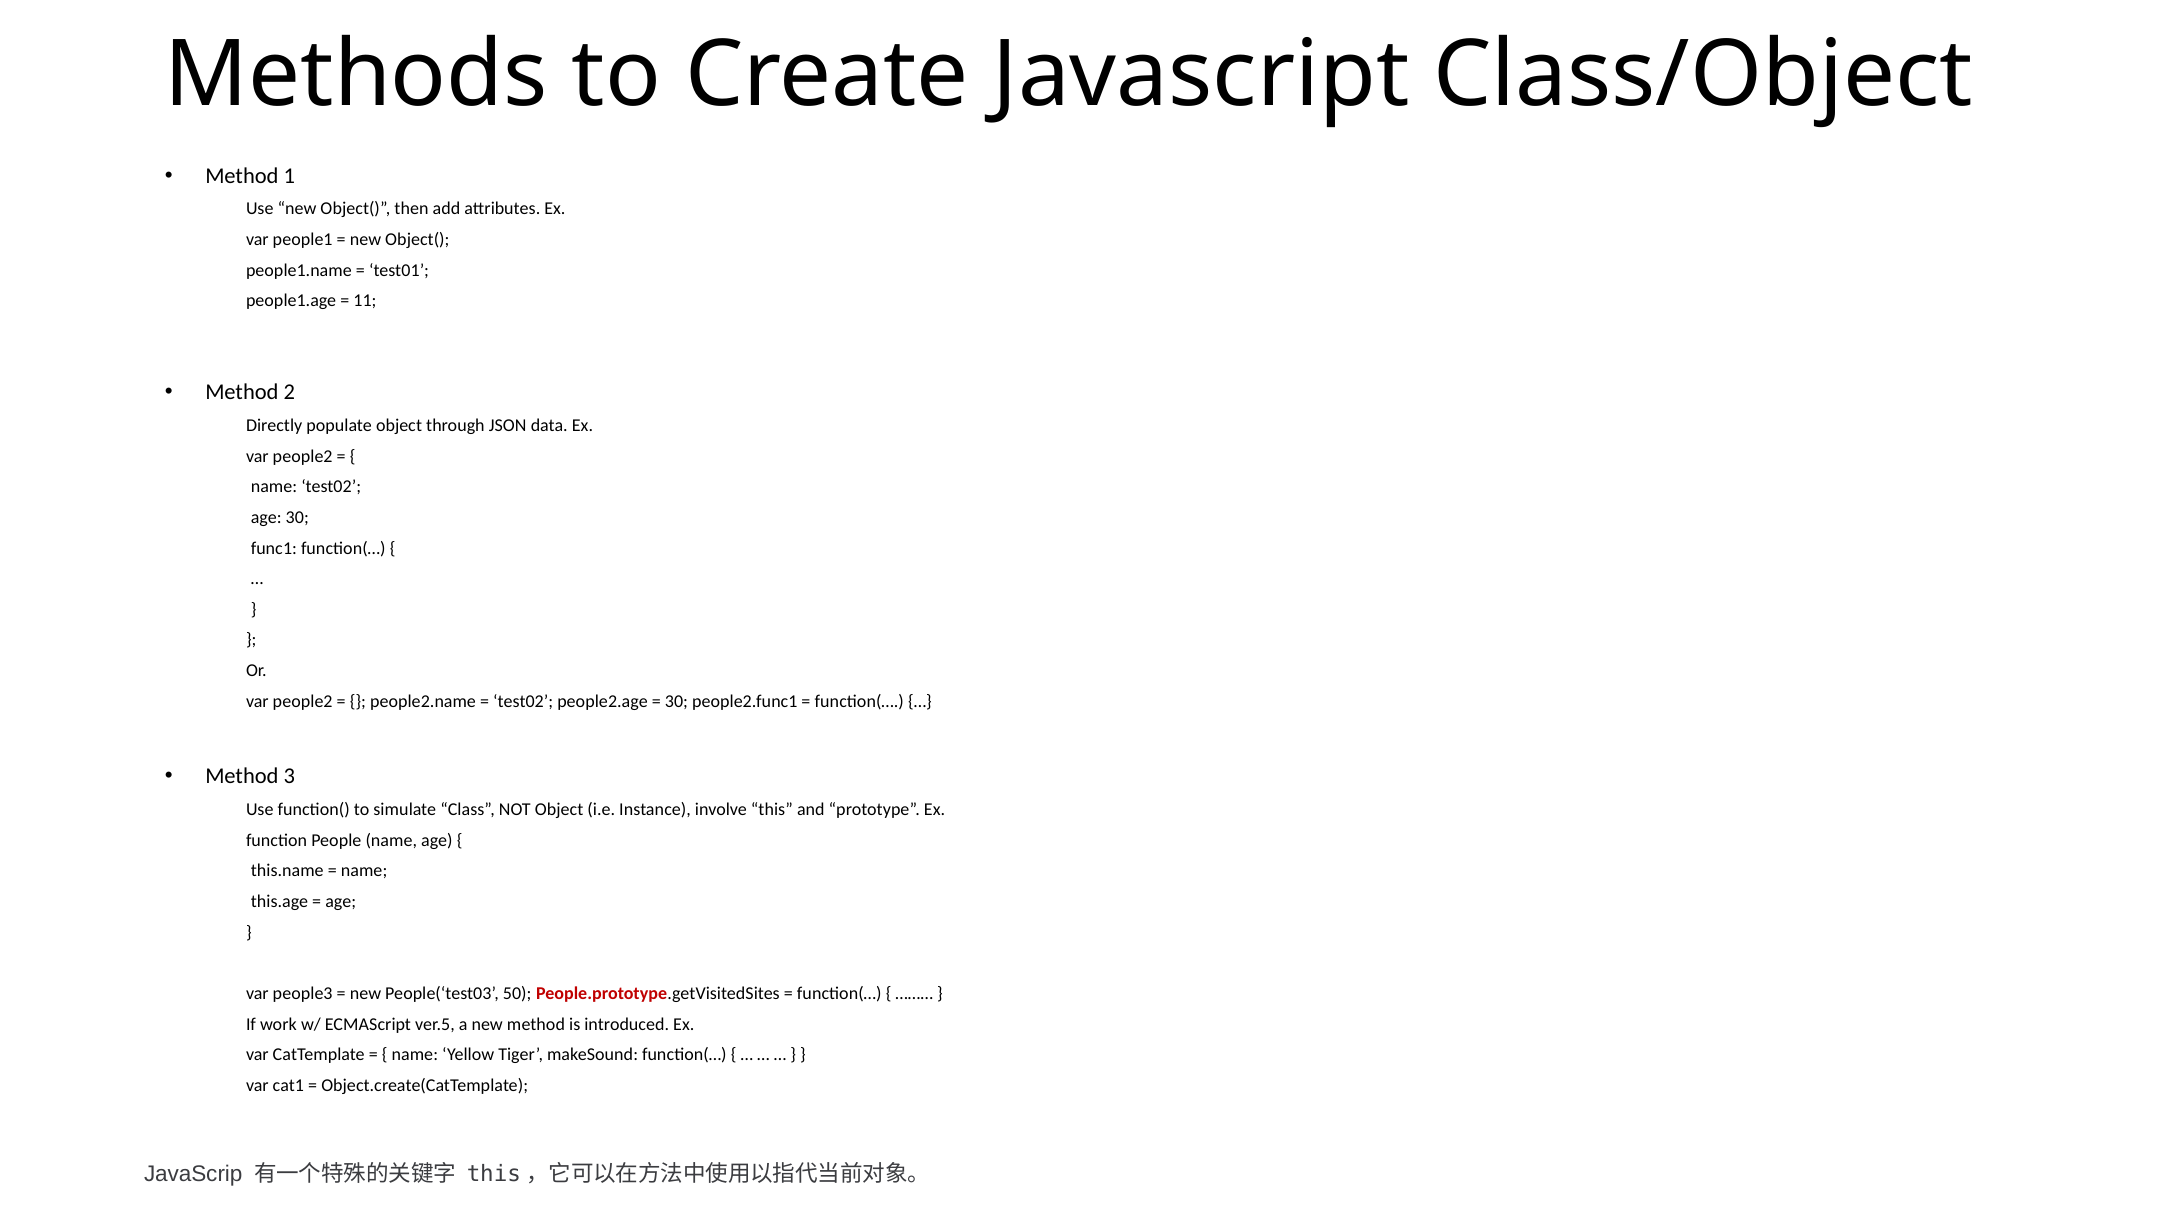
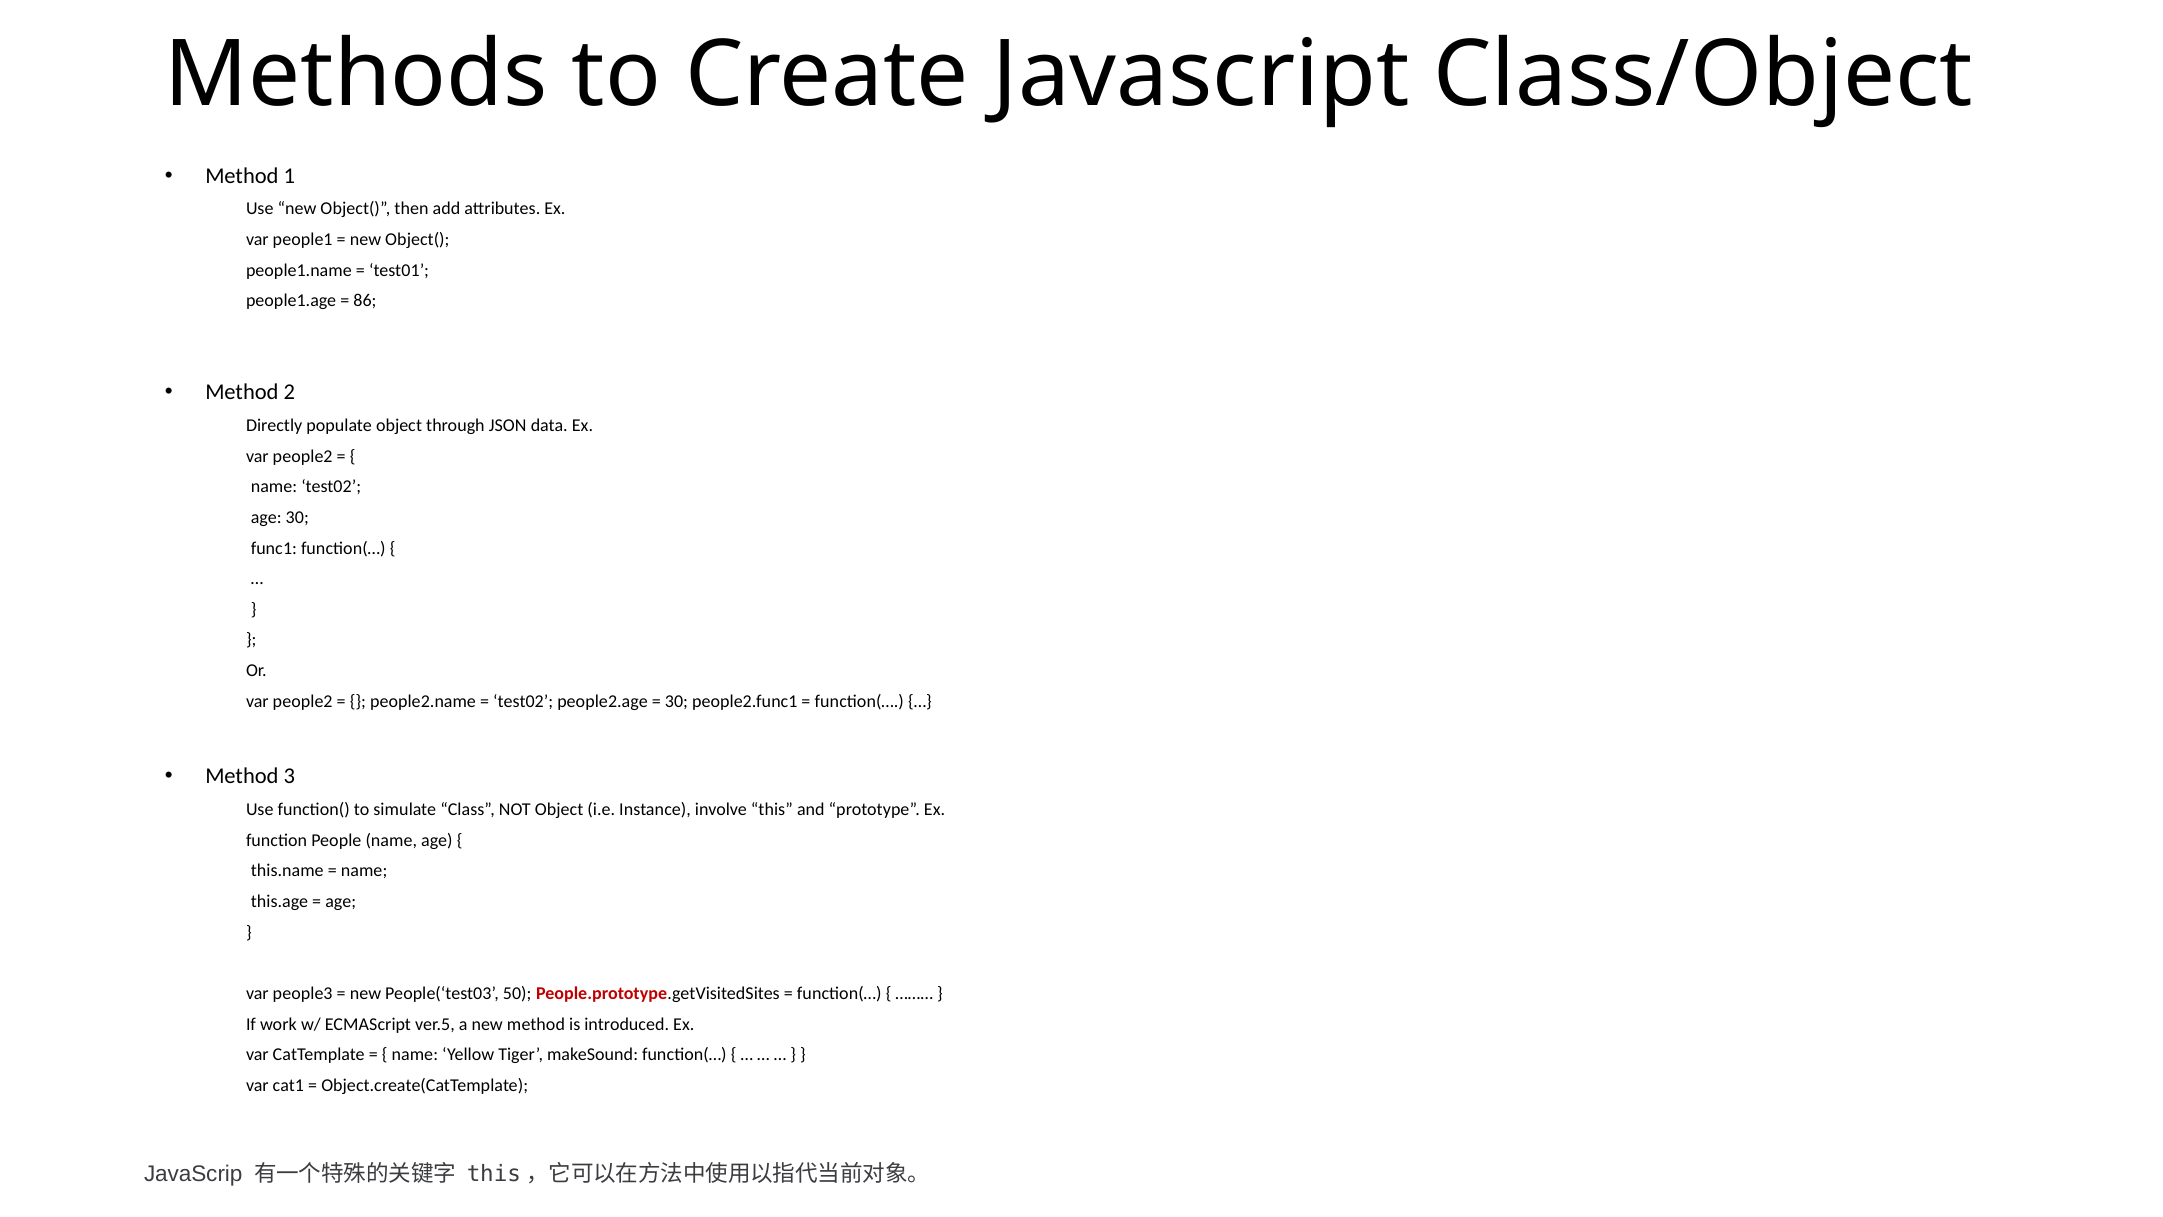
11: 11 -> 86 (365, 301)
